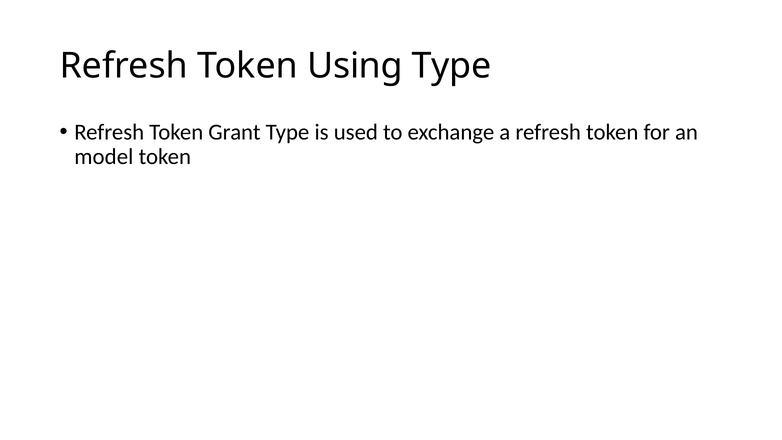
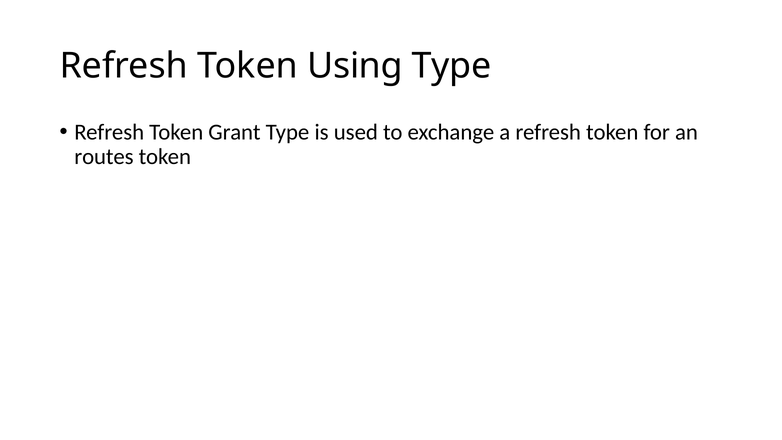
model: model -> routes (104, 157)
